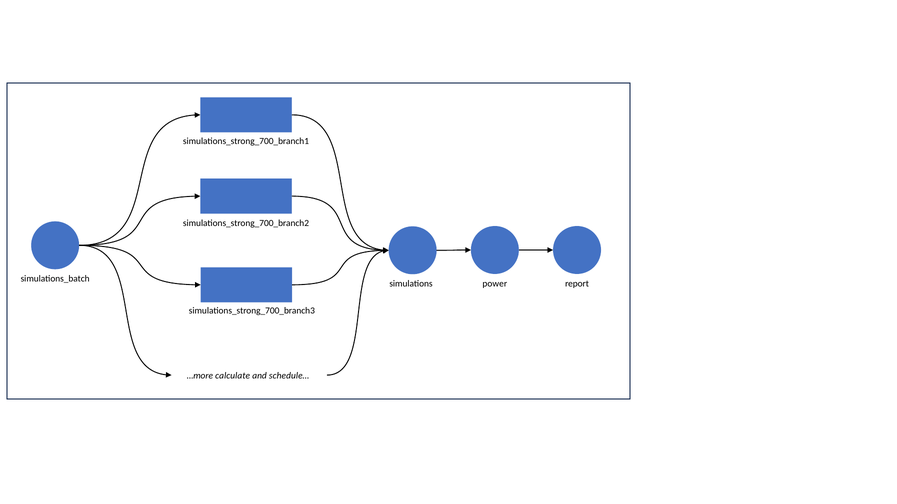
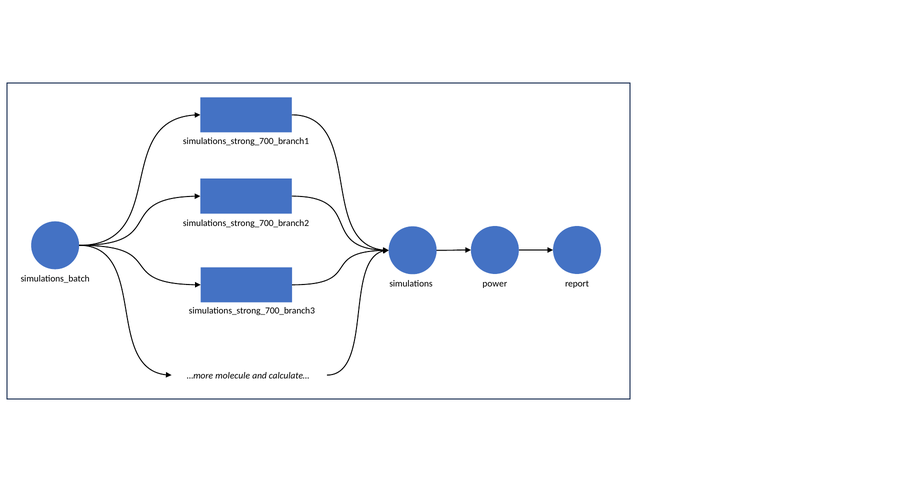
calculate: calculate -> molecule (233, 376)
schedule…: schedule… -> calculate… (289, 376)
